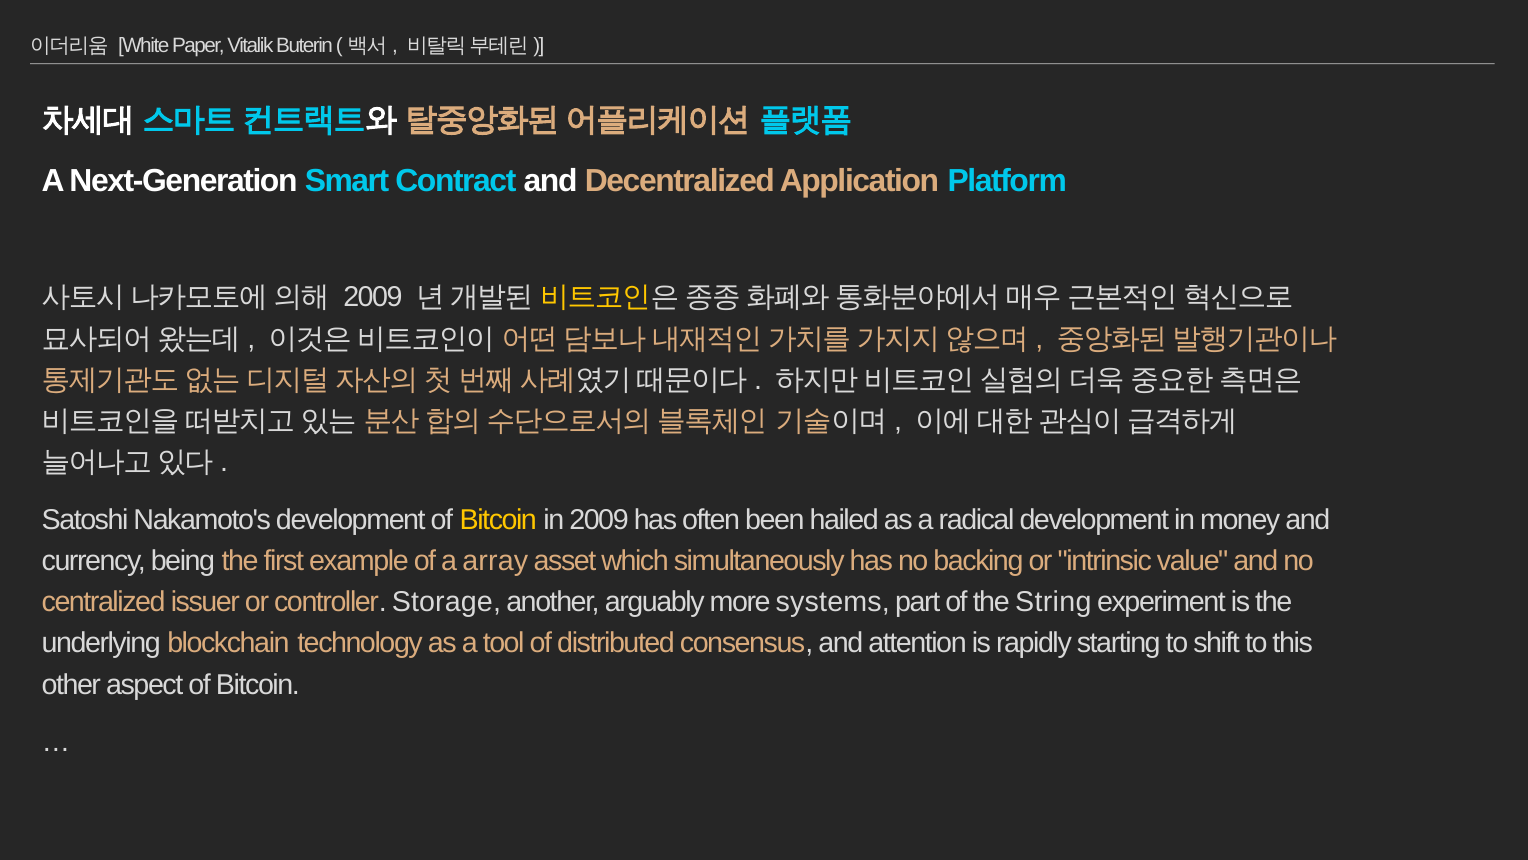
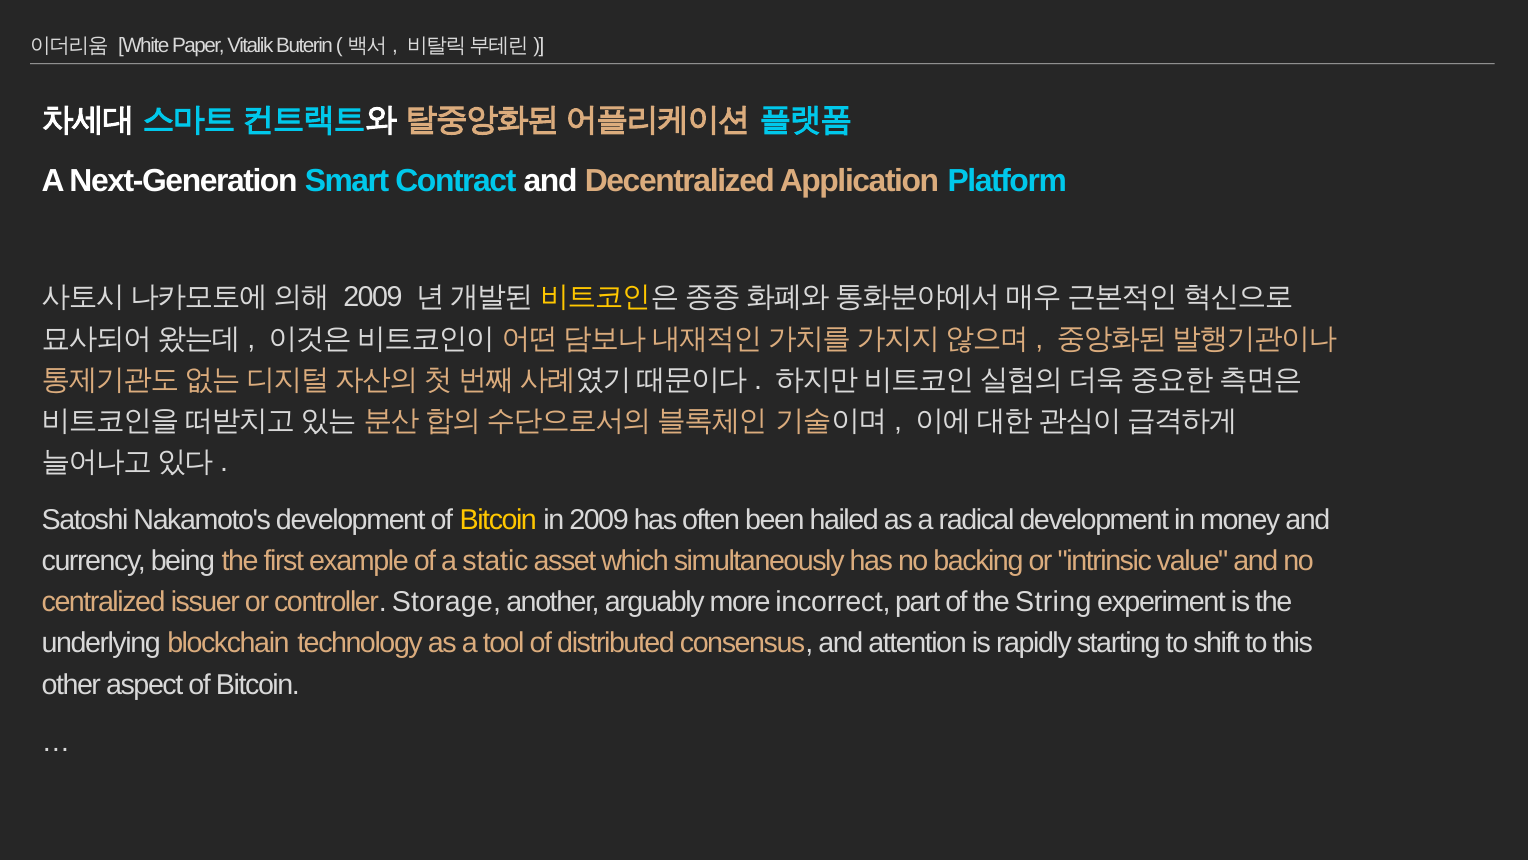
array: array -> static (495, 561)
systems: systems -> incorrect (833, 602)
